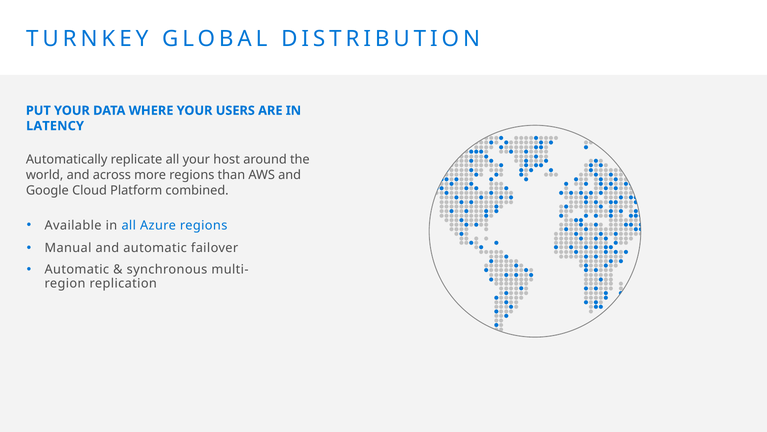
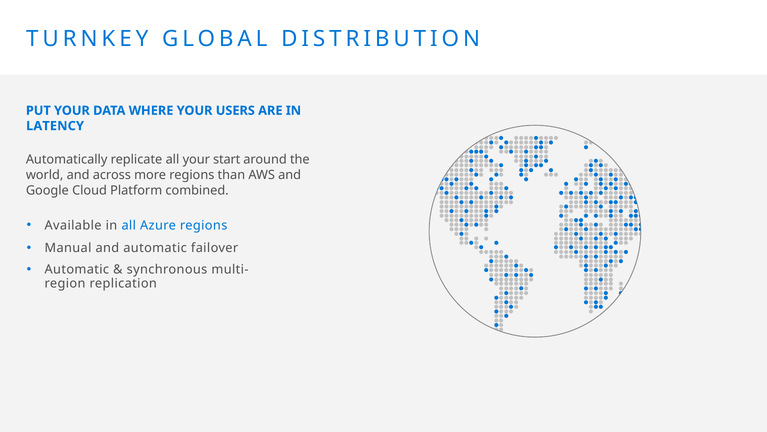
host: host -> start (227, 159)
